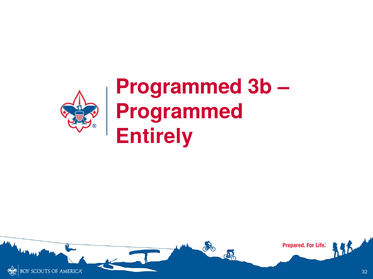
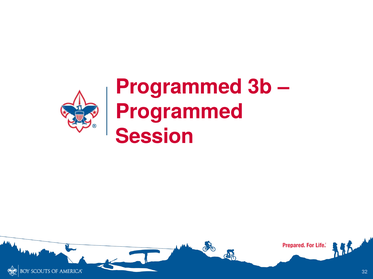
Entirely: Entirely -> Session (155, 137)
